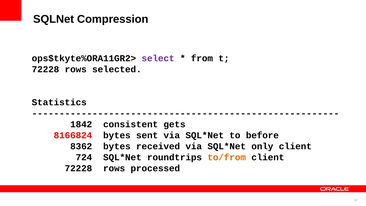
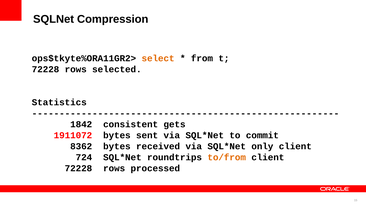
select colour: purple -> orange (158, 58)
8166824: 8166824 -> 1911072 (73, 135)
before: before -> commit (262, 135)
